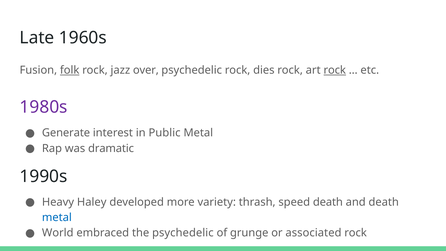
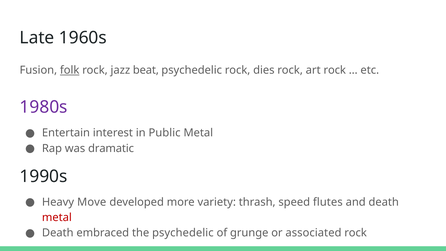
over: over -> beat (146, 70)
rock underline: present -> none (335, 70)
Generate: Generate -> Entertain (66, 133)
Haley: Haley -> Move (92, 202)
speed death: death -> flutes (328, 202)
metal colour: blue -> red (57, 217)
World: World -> Death (58, 233)
